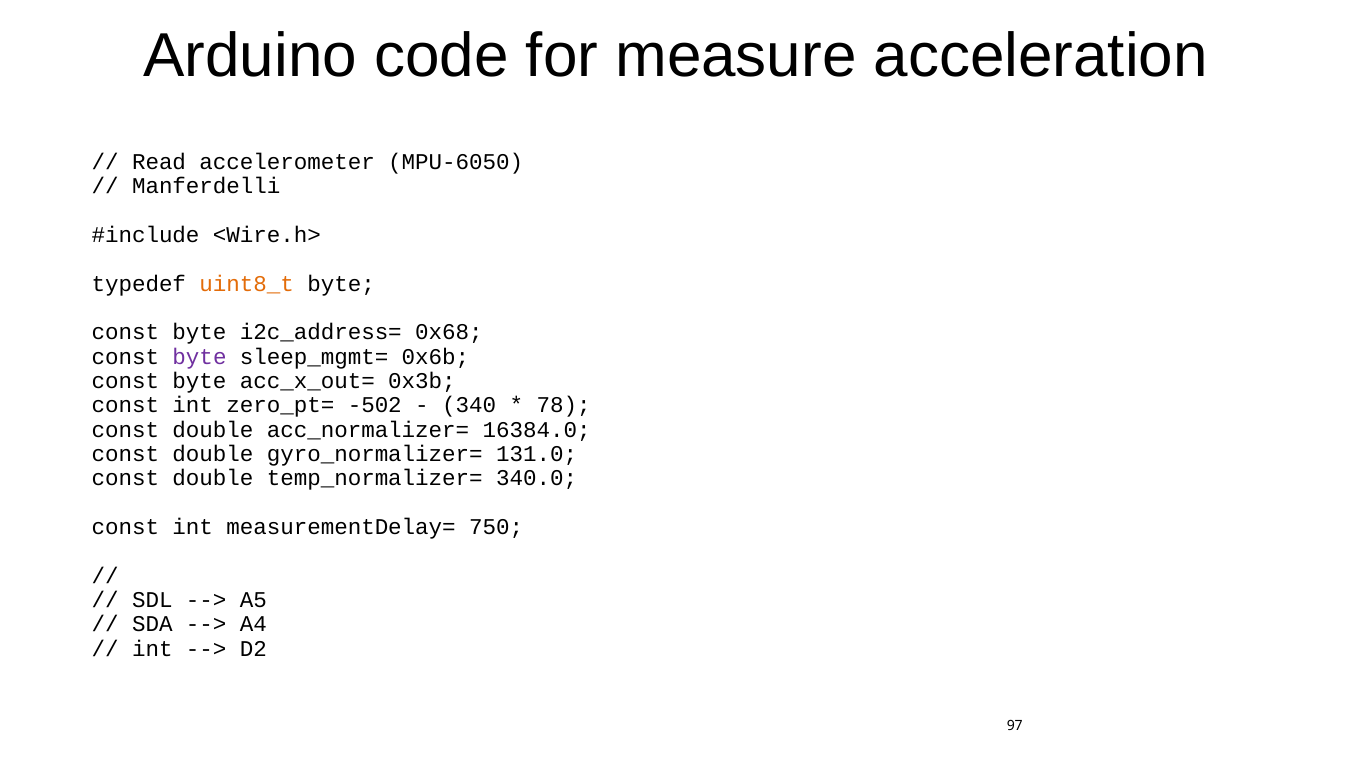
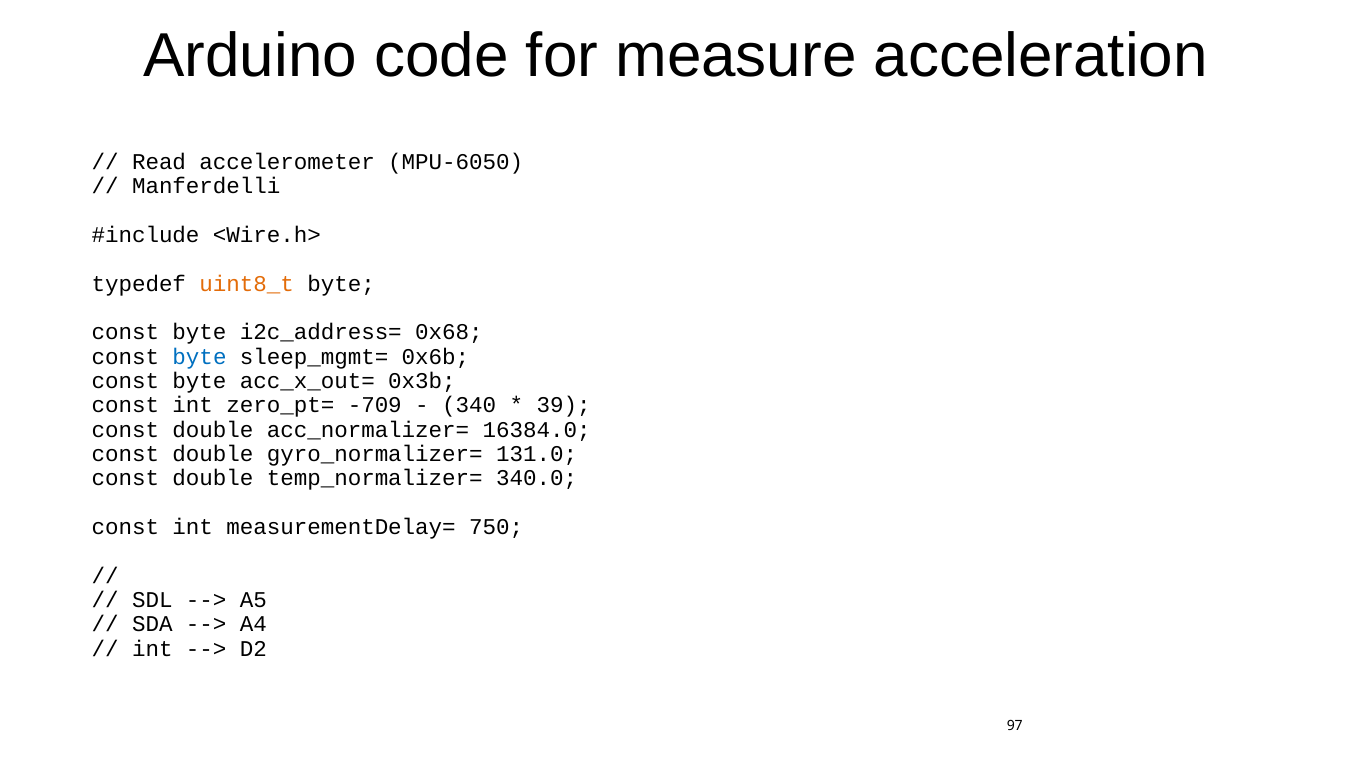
byte colour: purple -> blue (199, 357)
-502: -502 -> -709 (375, 405)
78: 78 -> 39 (564, 405)
